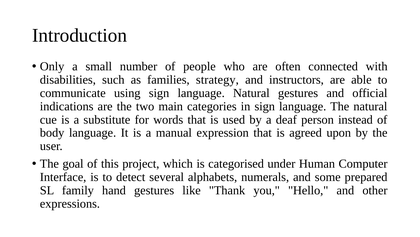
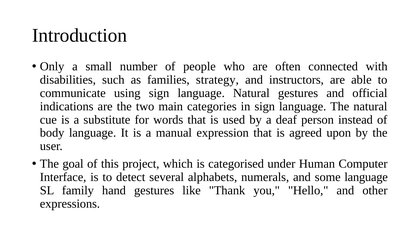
some prepared: prepared -> language (366, 177)
